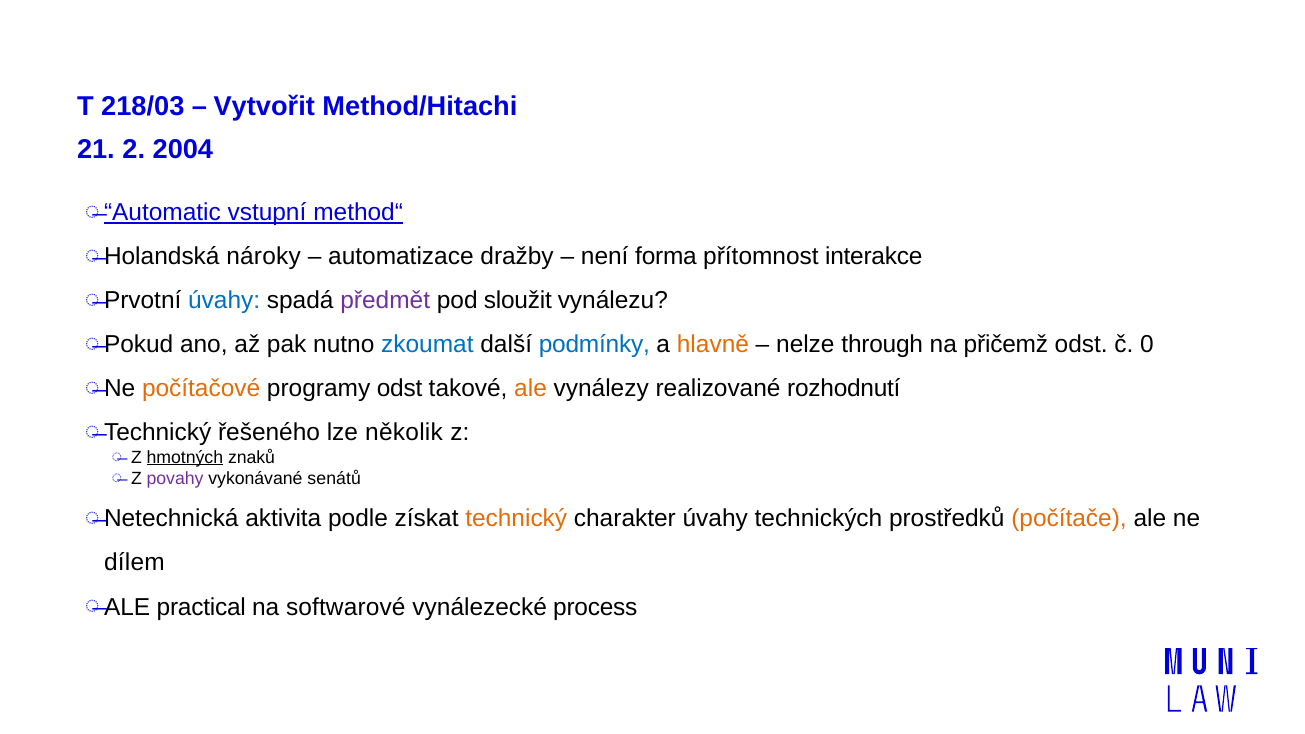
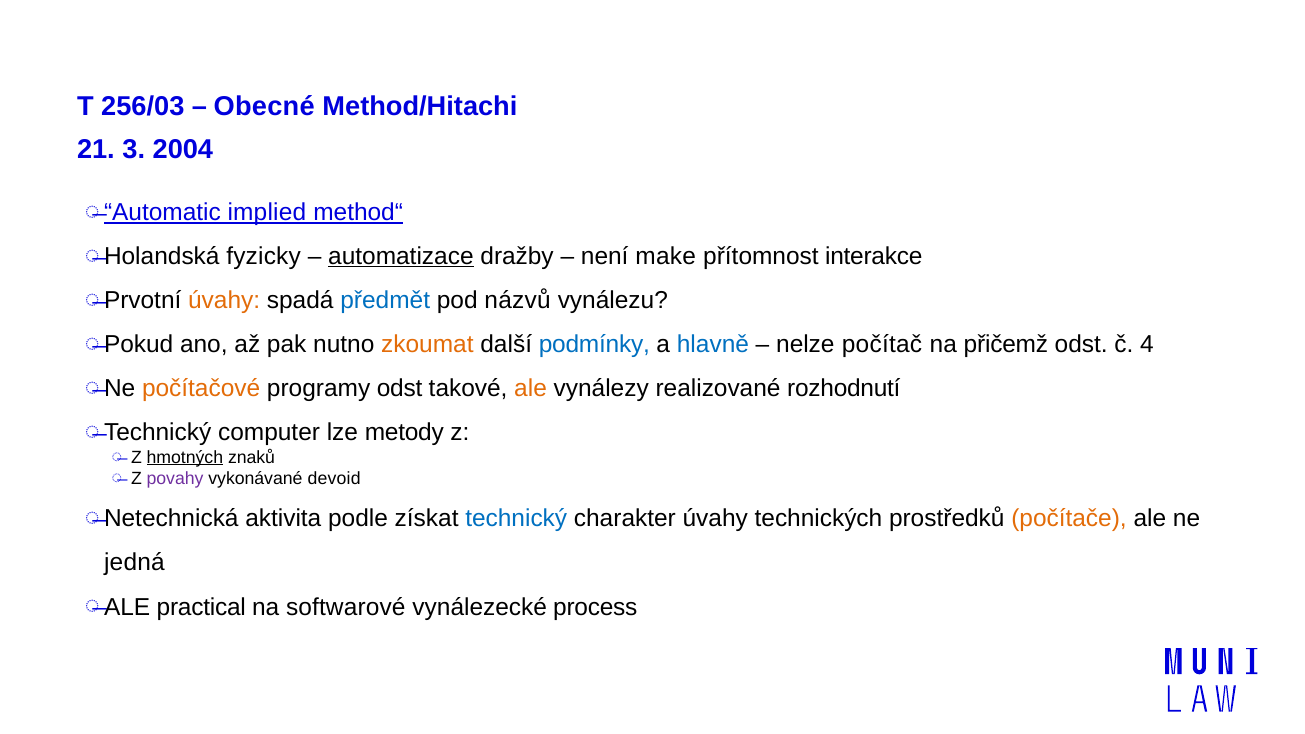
218/03: 218/03 -> 256/03 (143, 106)
Vytvořit: Vytvořit -> Obecné (264, 106)
2: 2 -> 3 (134, 150)
vstupní: vstupní -> implied (267, 212)
nároky: nároky -> fyzicky (264, 256)
automatizace underline: none -> present (401, 256)
forma: forma -> make (666, 256)
úvahy colour: blue -> orange (224, 300)
předmět colour: purple -> blue (385, 300)
sloužit: sloužit -> názvů (518, 300)
zkoumat colour: blue -> orange (427, 344)
hlavně colour: orange -> blue (713, 344)
through: through -> počítač (882, 344)
0: 0 -> 4 (1147, 344)
řešeného: řešeného -> computer (269, 432)
několik: několik -> metody (404, 432)
senátů: senátů -> devoid (334, 478)
technický colour: orange -> blue (516, 519)
dílem: dílem -> jedná (134, 563)
